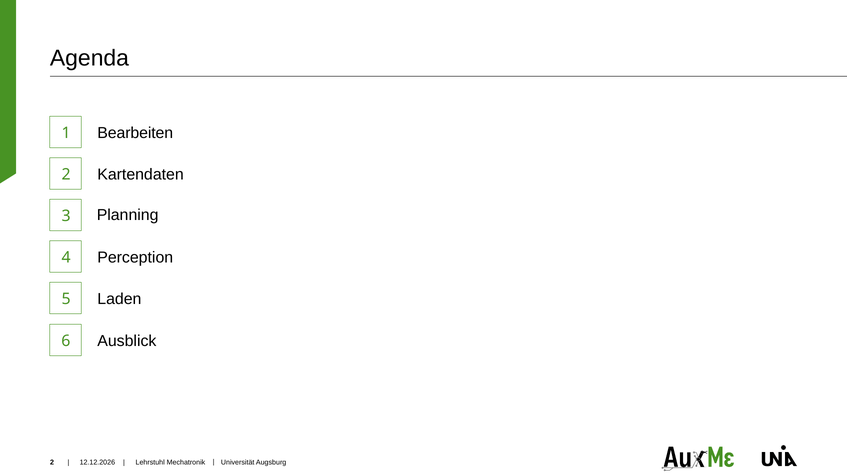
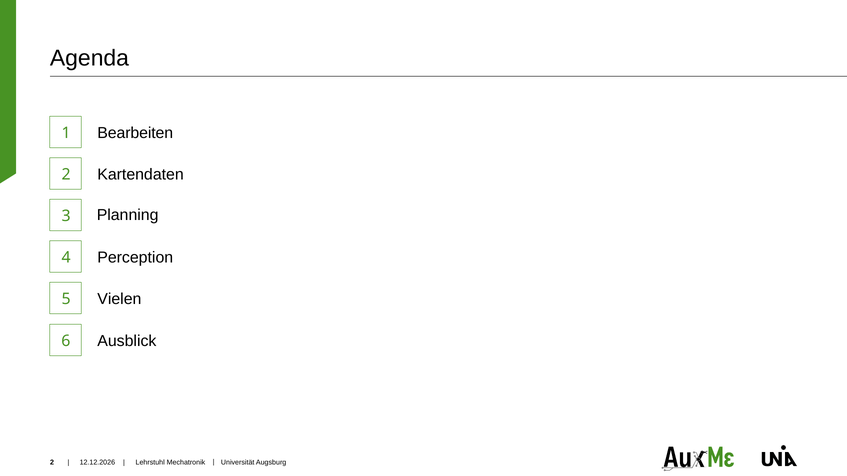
Laden: Laden -> Vielen (119, 299)
